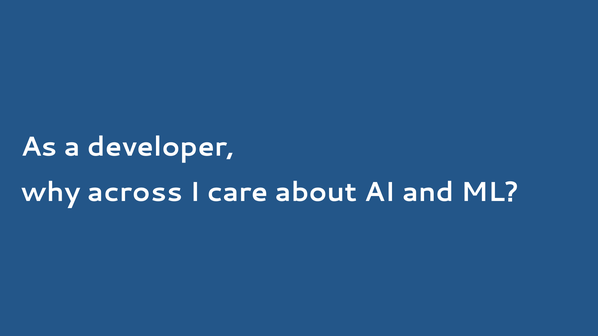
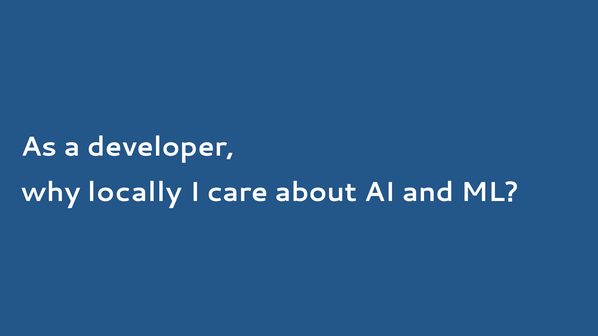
across: across -> locally (135, 192)
